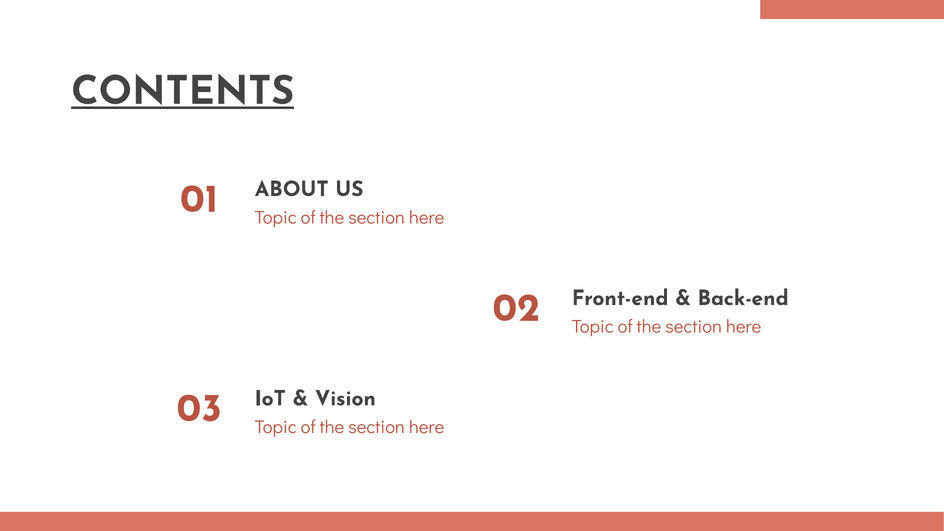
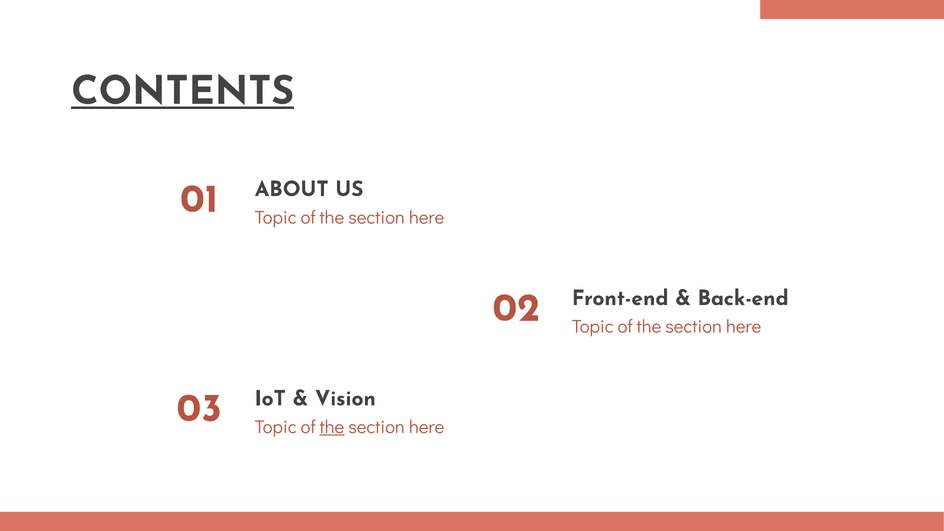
the underline: none -> present (332, 427)
